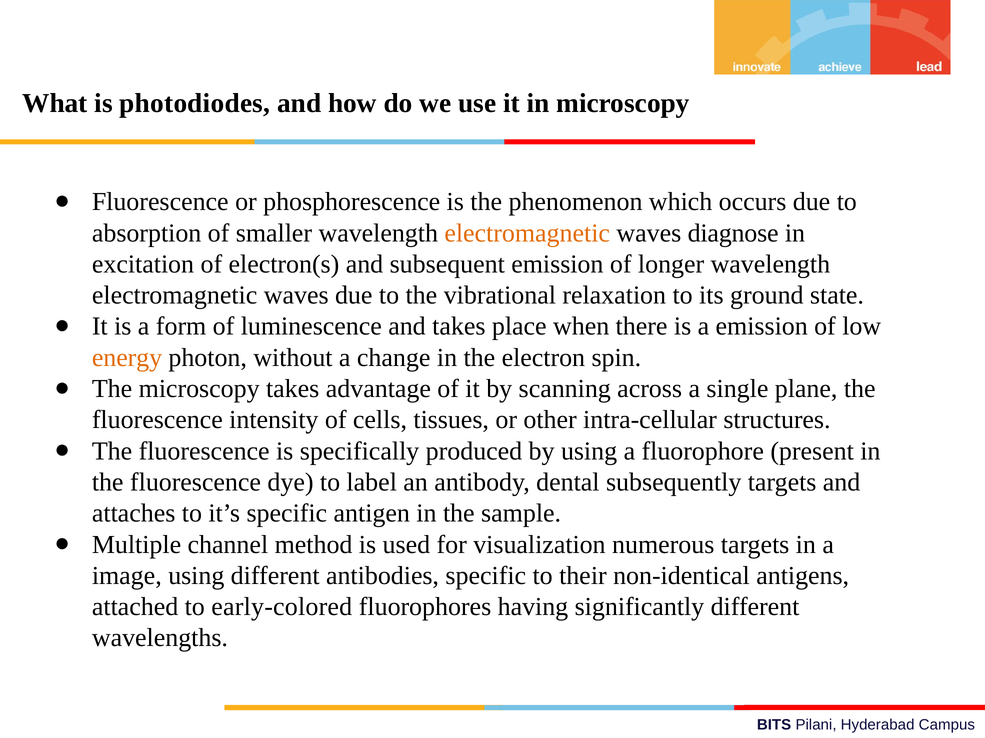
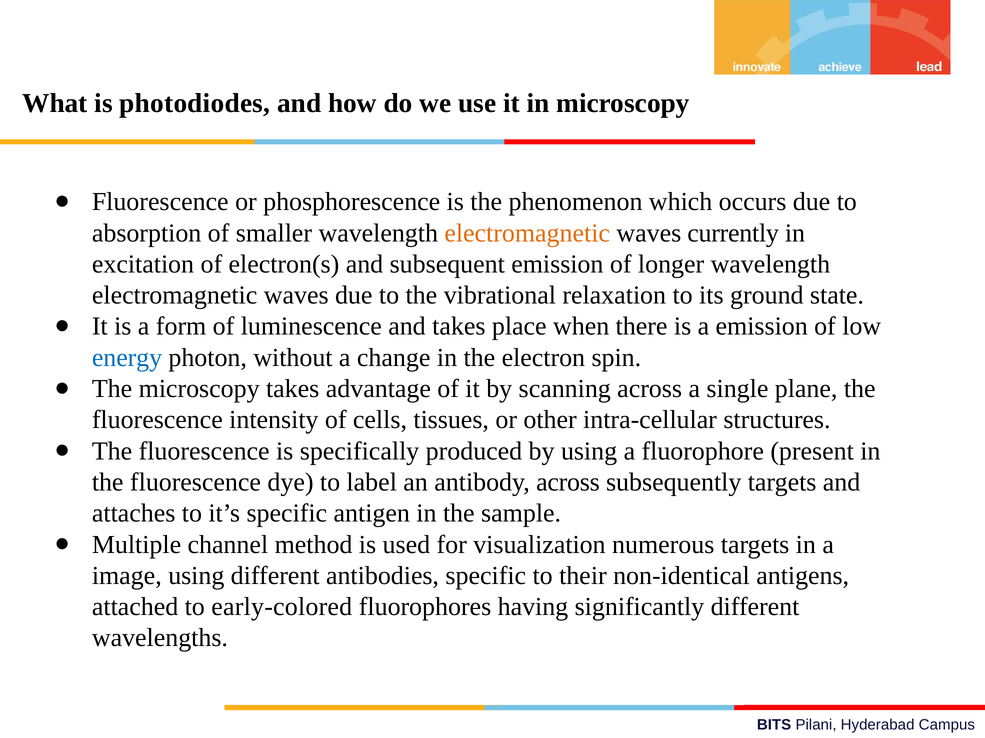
diagnose: diagnose -> currently (733, 233)
energy colour: orange -> blue (127, 358)
antibody dental: dental -> across (568, 483)
